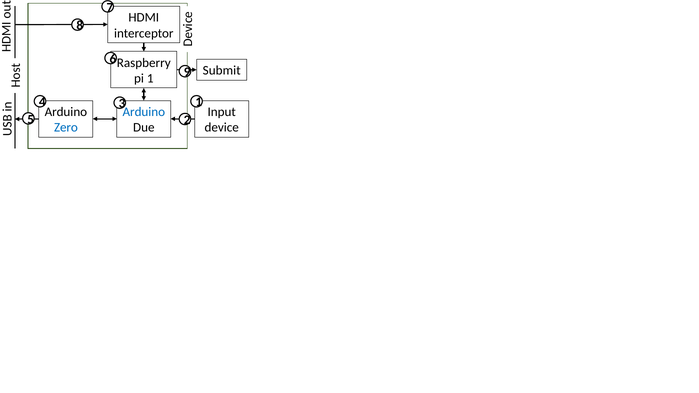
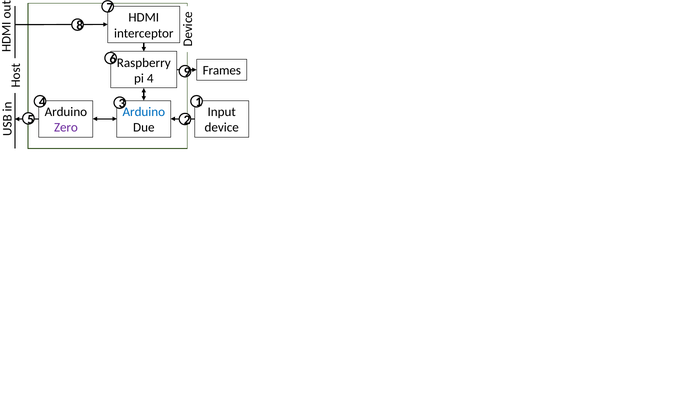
Submit: Submit -> Frames (222, 71)
pi 1: 1 -> 4 (150, 79)
Zero colour: blue -> purple (66, 128)
